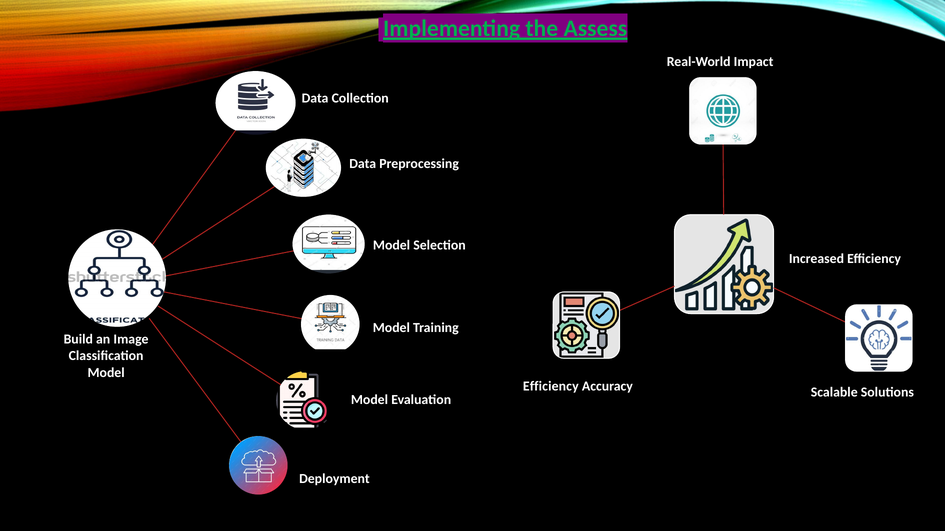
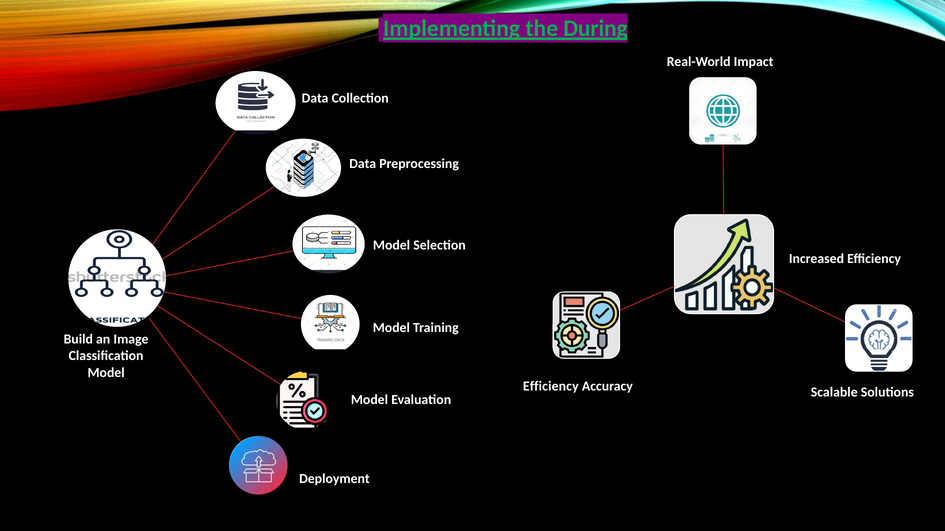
Assess: Assess -> During (595, 29)
